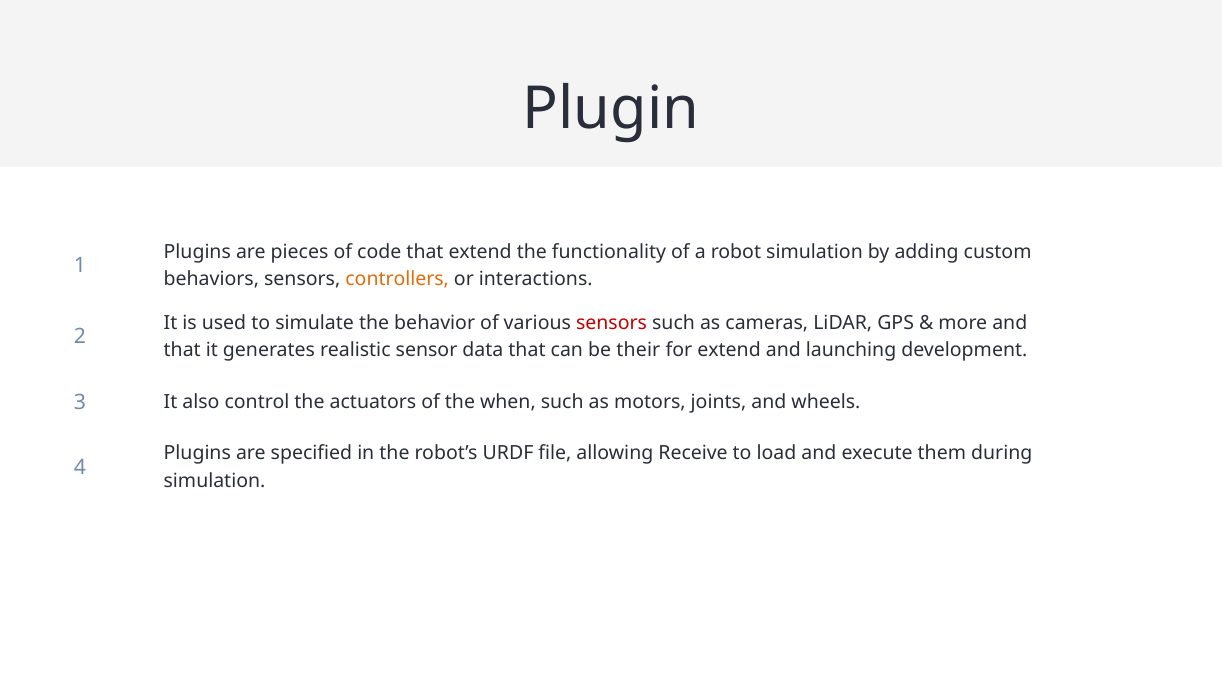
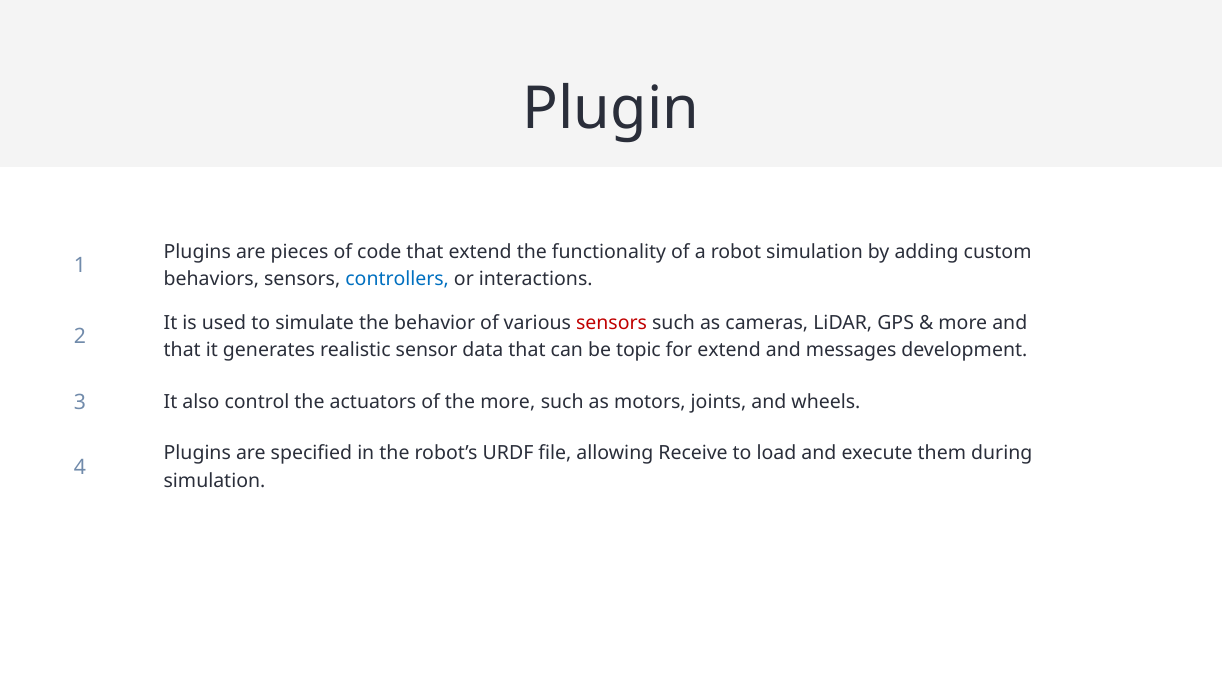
controllers colour: orange -> blue (397, 279)
their: their -> topic (638, 350)
launching: launching -> messages (851, 350)
the when: when -> more (508, 402)
